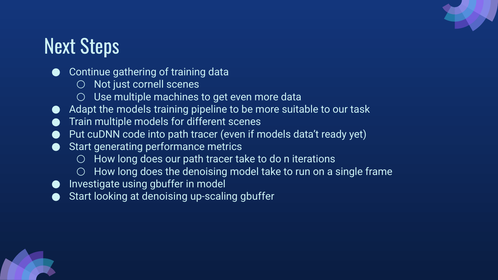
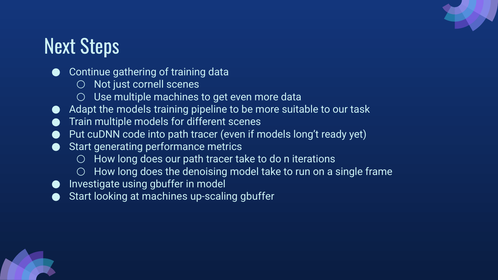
data’t: data’t -> long’t (306, 134)
at denoising: denoising -> machines (165, 197)
